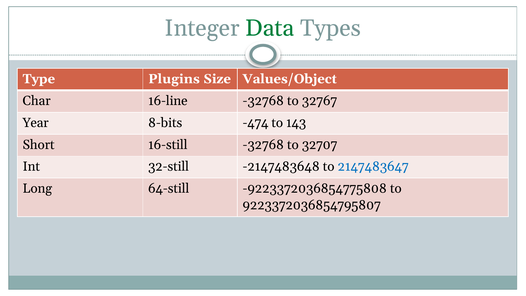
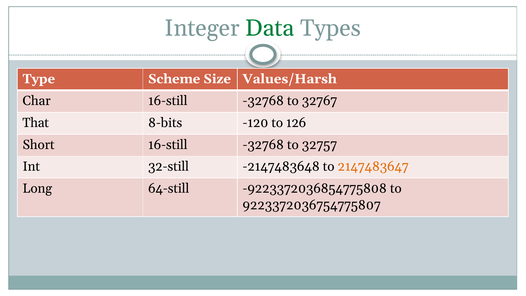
Plugins: Plugins -> Scheme (174, 79)
Values/Object: Values/Object -> Values/Harsh (290, 79)
Char 16-line: 16-line -> 16-still (168, 101)
Year: Year -> That (36, 123)
-474: -474 -> -120 (255, 123)
143: 143 -> 126 (296, 123)
32707: 32707 -> 32757 (319, 145)
2147483647 colour: blue -> orange (373, 167)
9223372036854795807: 9223372036854795807 -> 9223372036754775807 (312, 205)
